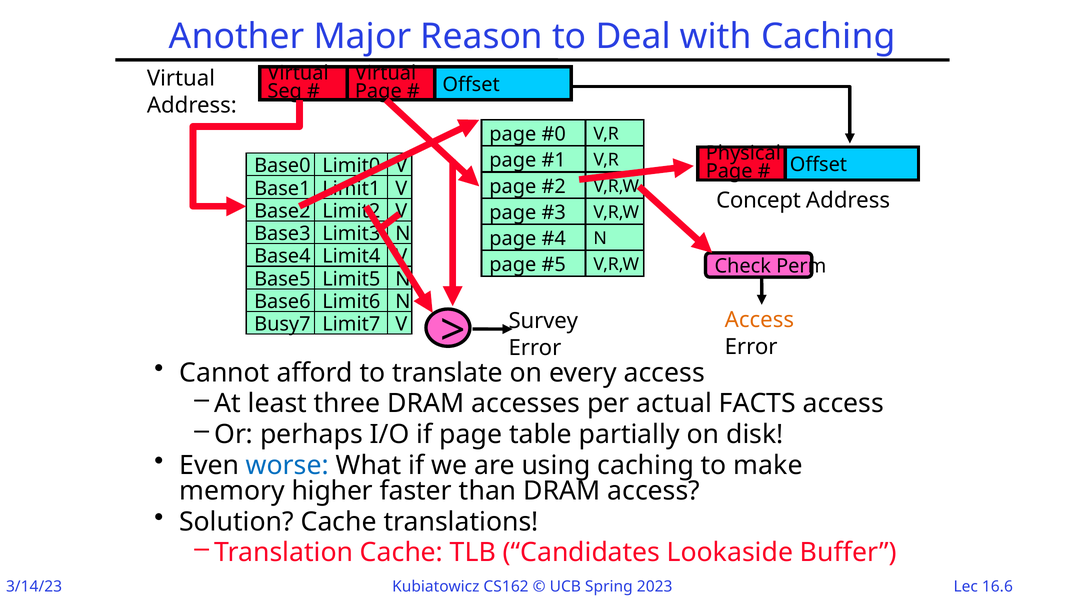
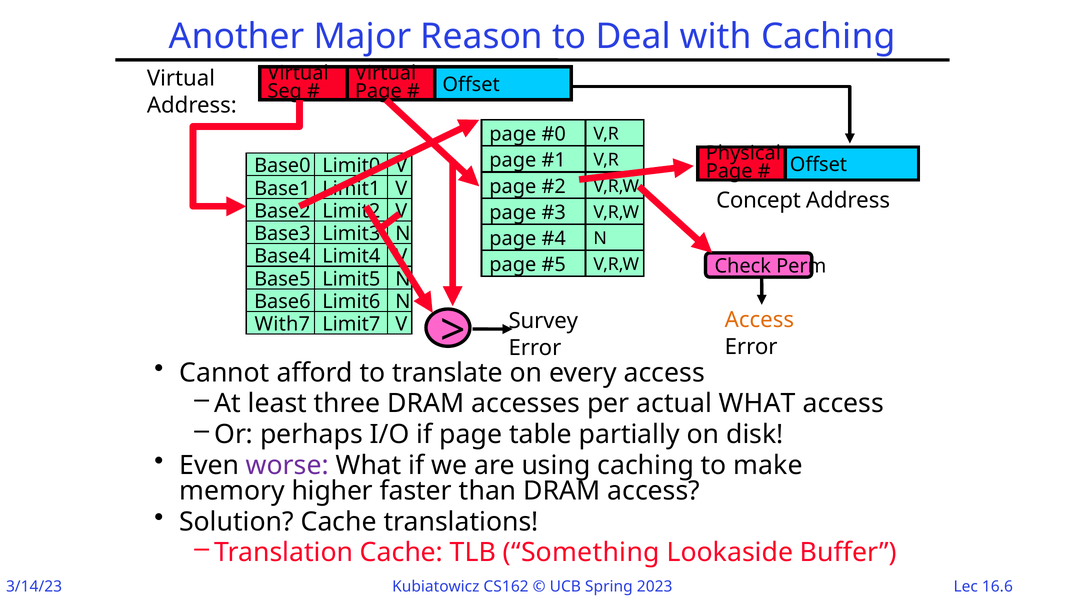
Busy7: Busy7 -> With7 (282, 324)
actual FACTS: FACTS -> WHAT (757, 404)
worse colour: blue -> purple (287, 465)
Candidates: Candidates -> Something (581, 553)
